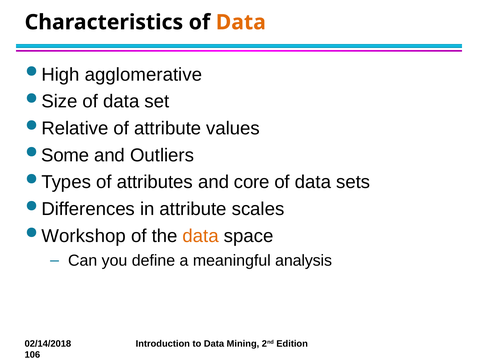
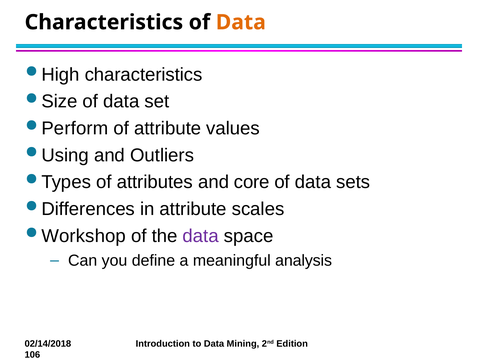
High agglomerative: agglomerative -> characteristics (144, 75)
Relative: Relative -> Perform (75, 128)
Some: Some -> Using (65, 155)
data colour: orange -> purple (201, 236)
